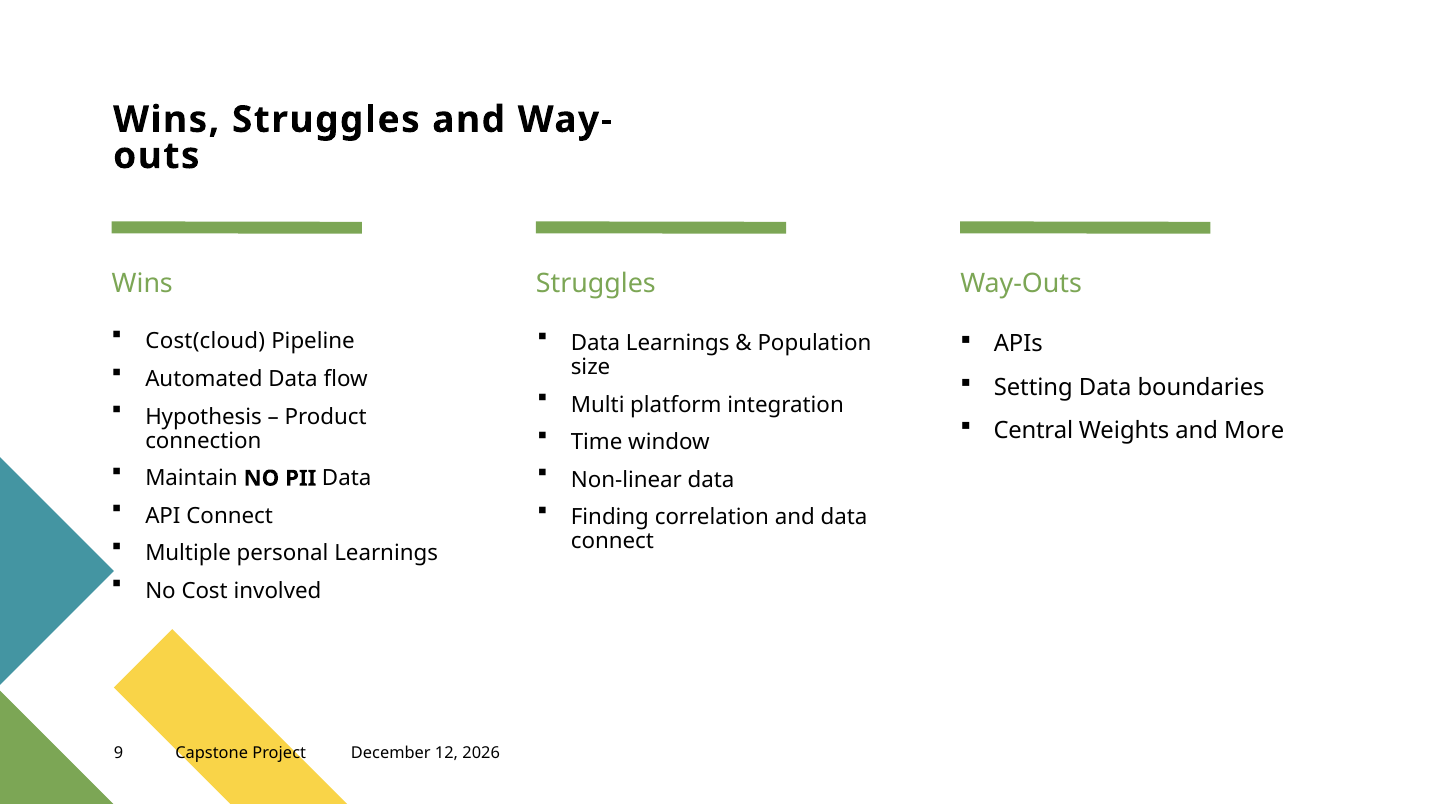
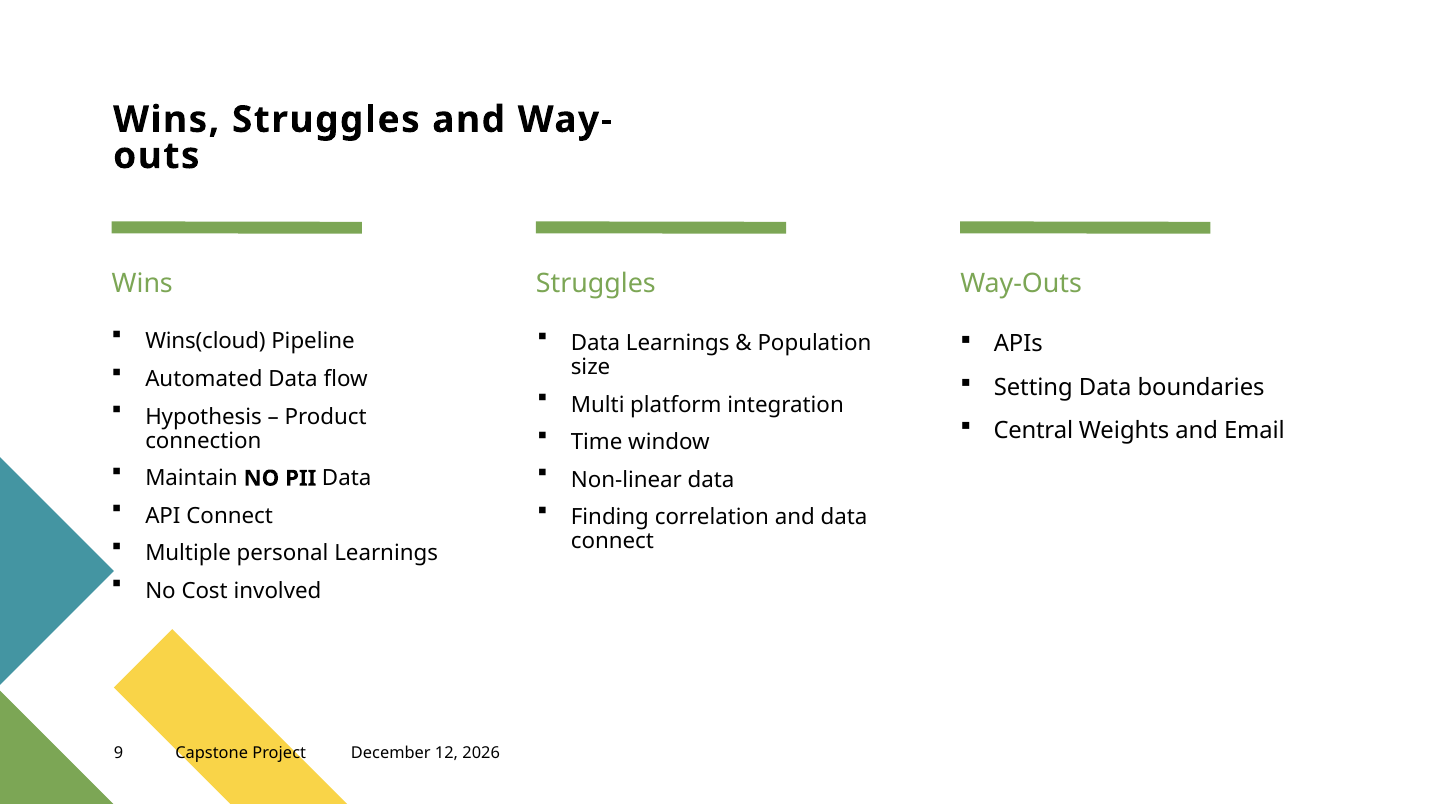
Cost(cloud: Cost(cloud -> Wins(cloud (205, 342)
More: More -> Email (1254, 431)
